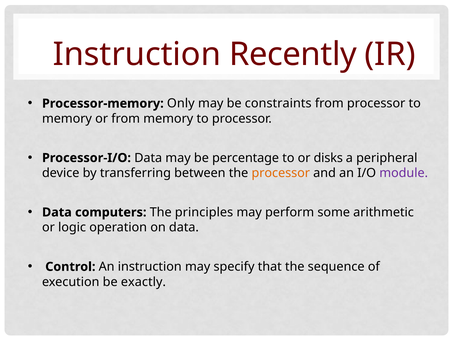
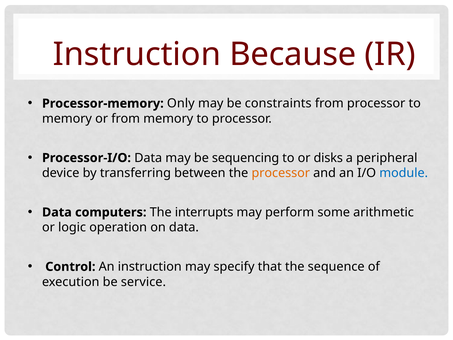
Recently: Recently -> Because (293, 54)
percentage: percentage -> sequencing (246, 158)
module colour: purple -> blue (404, 173)
principles: principles -> interrupts (204, 212)
exactly: exactly -> service (143, 282)
